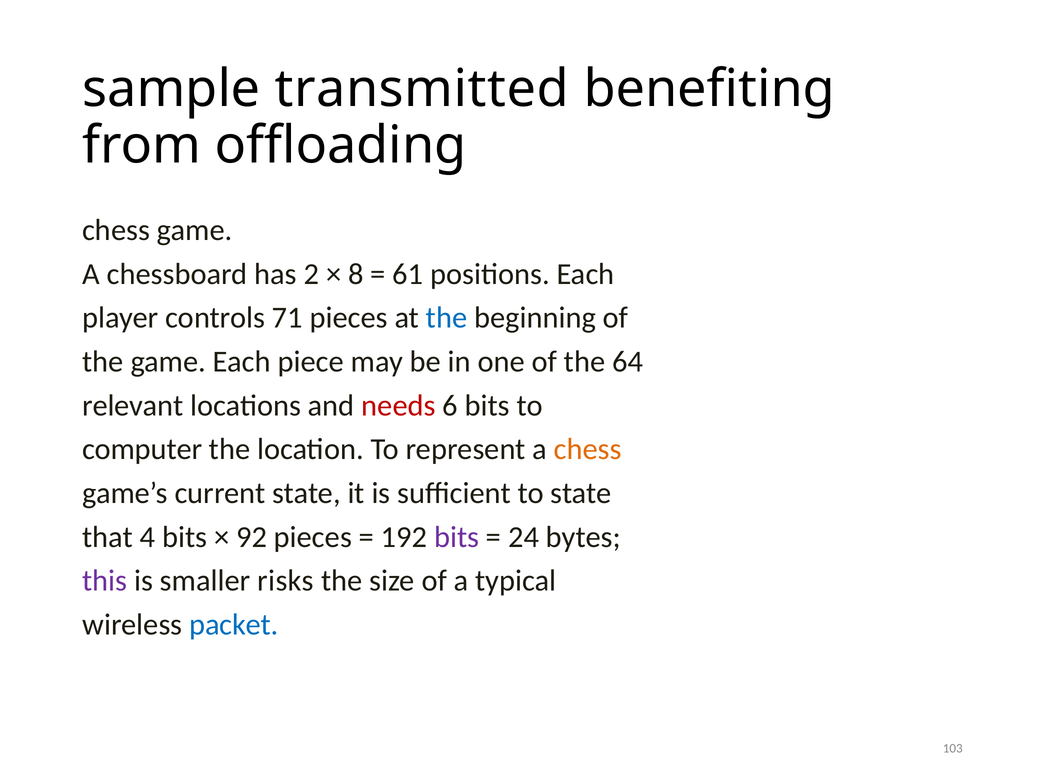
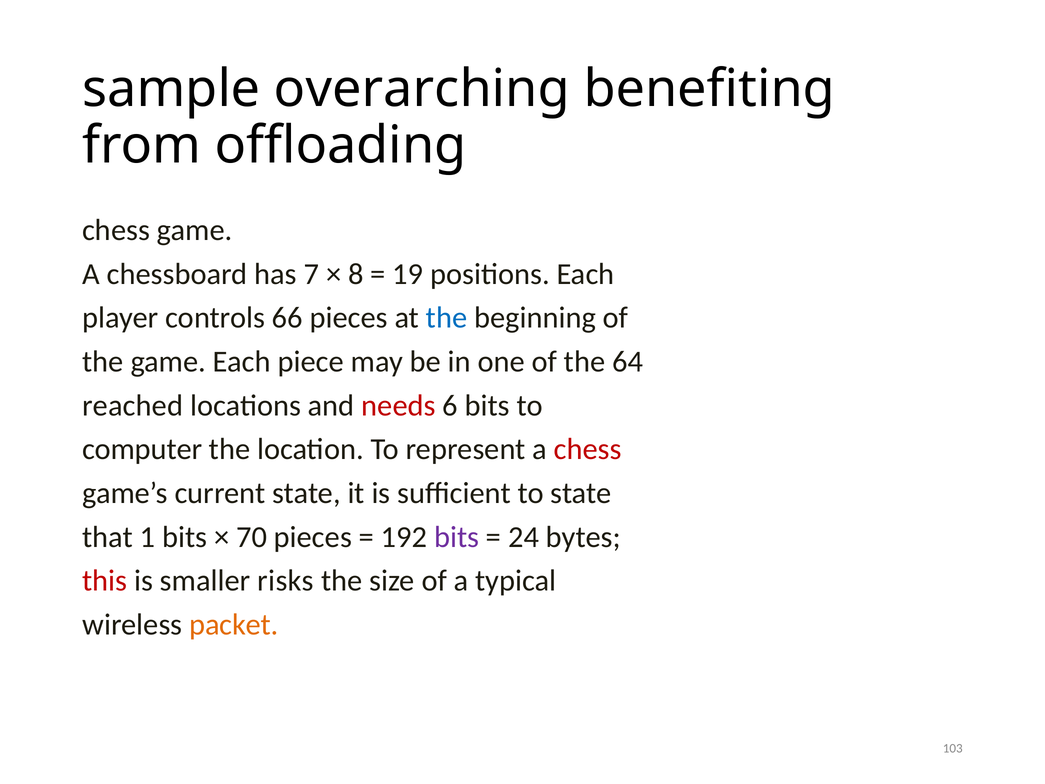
transmitted: transmitted -> overarching (422, 89)
2: 2 -> 7 (311, 274)
61: 61 -> 19 (408, 274)
71: 71 -> 66 (287, 318)
relevant: relevant -> reached (133, 405)
chess colour: orange -> red (588, 449)
4: 4 -> 1 (147, 537)
92: 92 -> 70 (252, 537)
this colour: purple -> red (105, 581)
packet colour: blue -> orange (234, 624)
